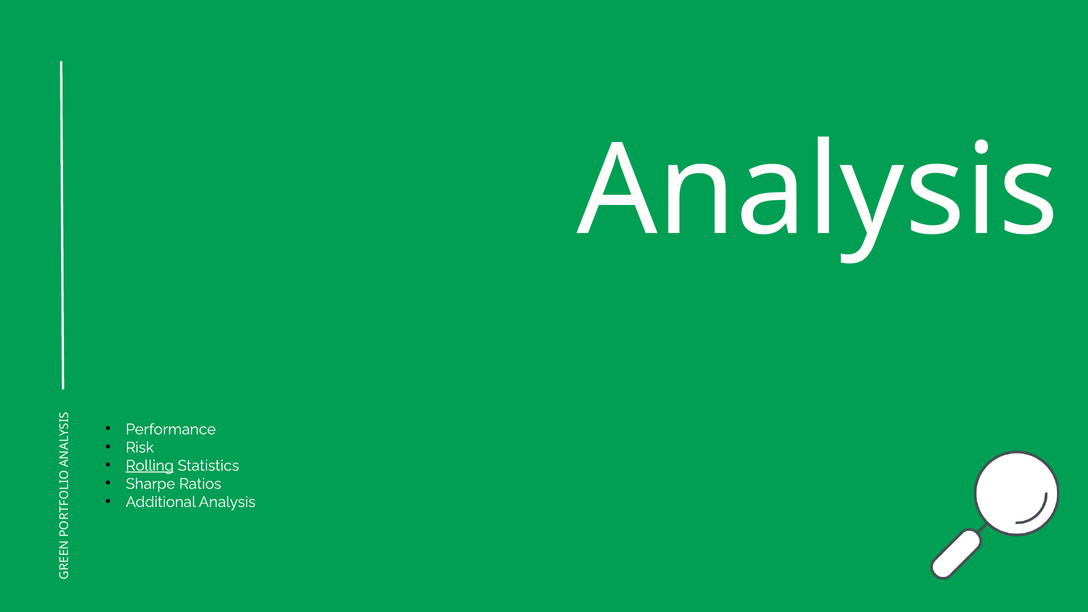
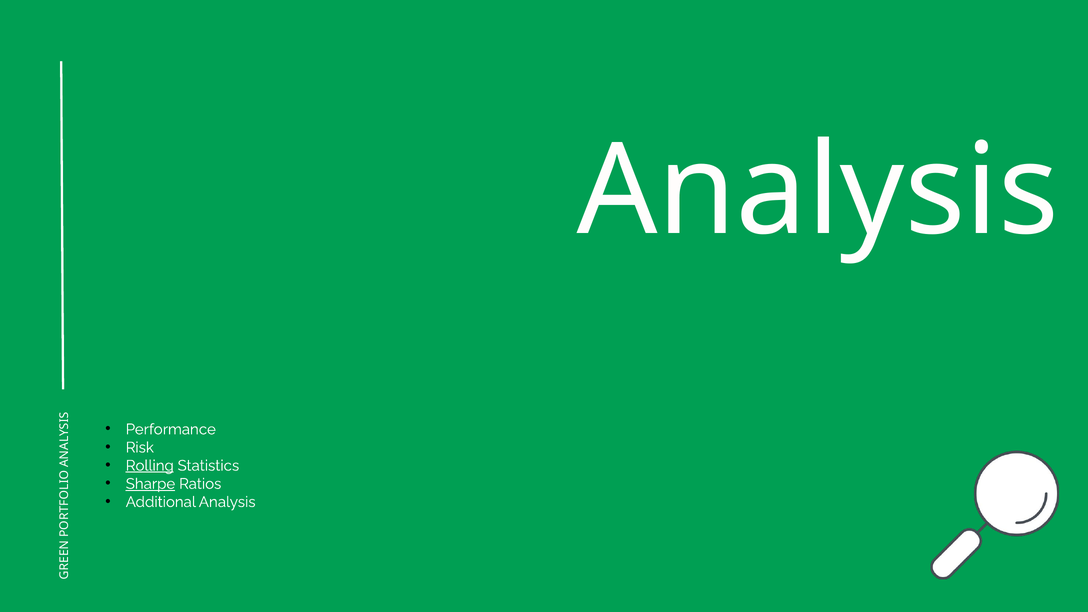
Sharpe underline: none -> present (150, 484)
